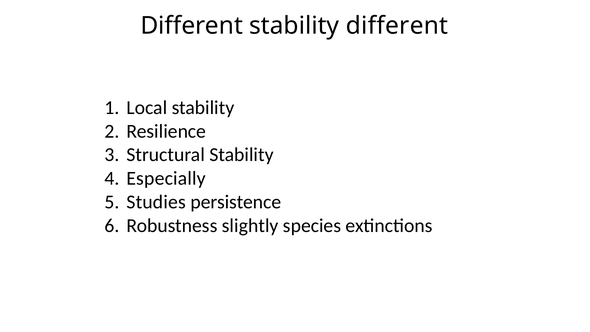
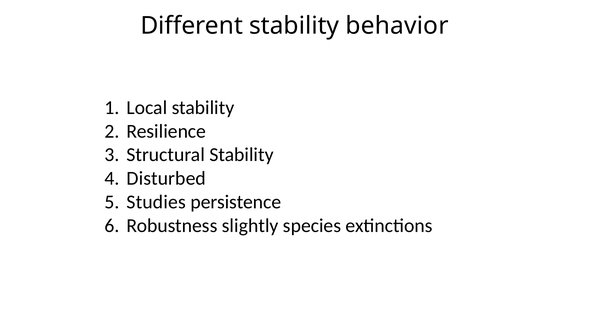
stability different: different -> behavior (397, 26)
Especially: Especially -> Disturbed (166, 178)
